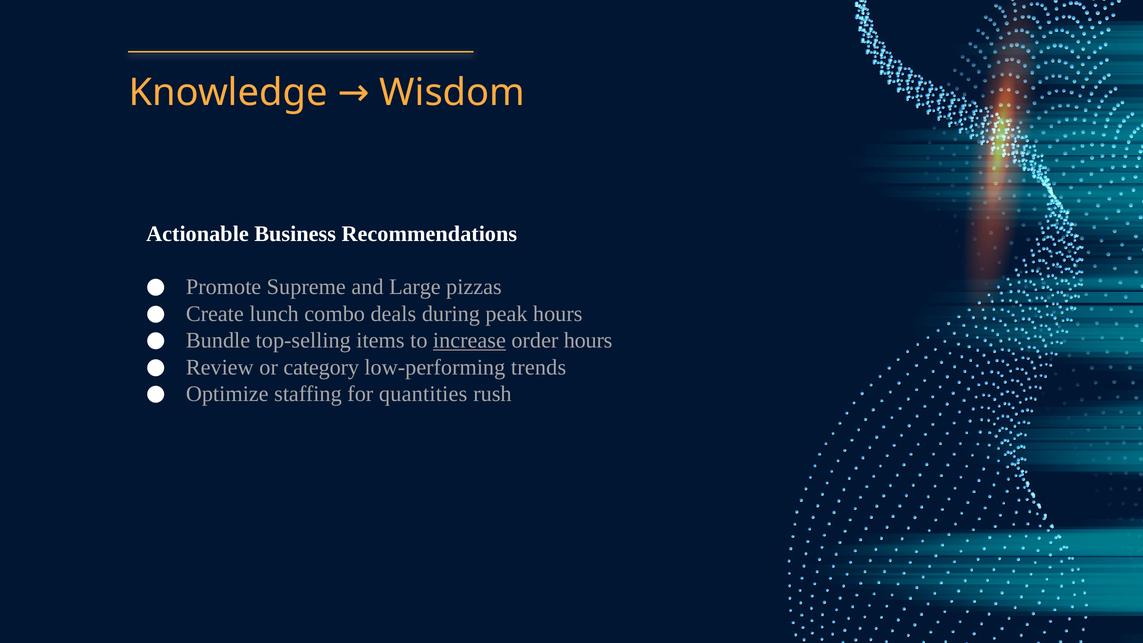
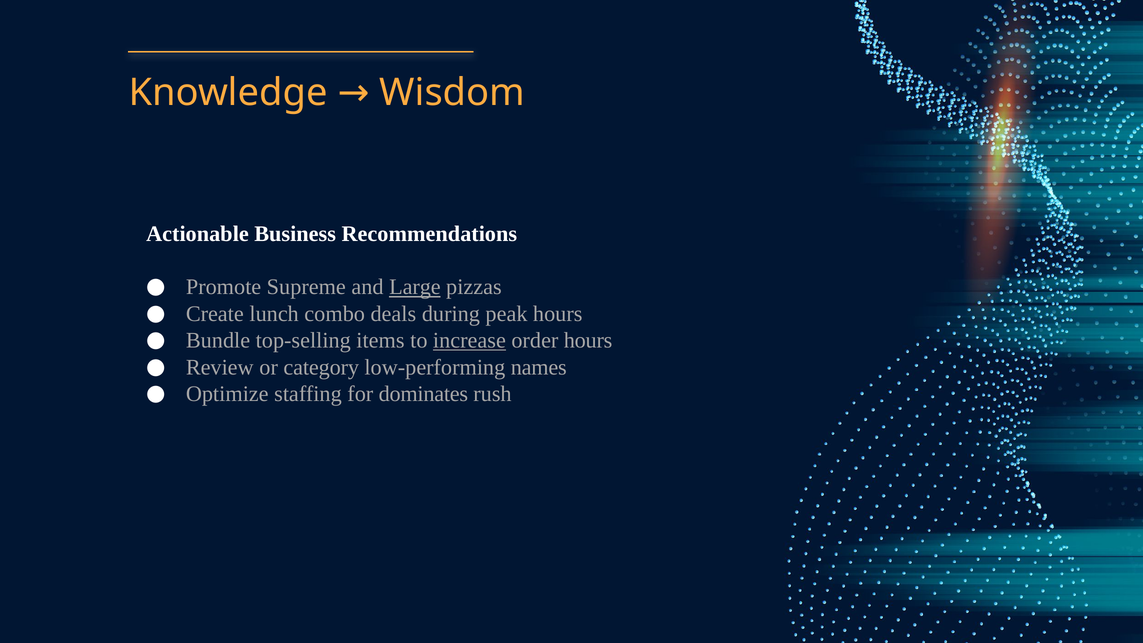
Large underline: none -> present (415, 287)
trends: trends -> names (539, 367)
quantities: quantities -> dominates (423, 394)
